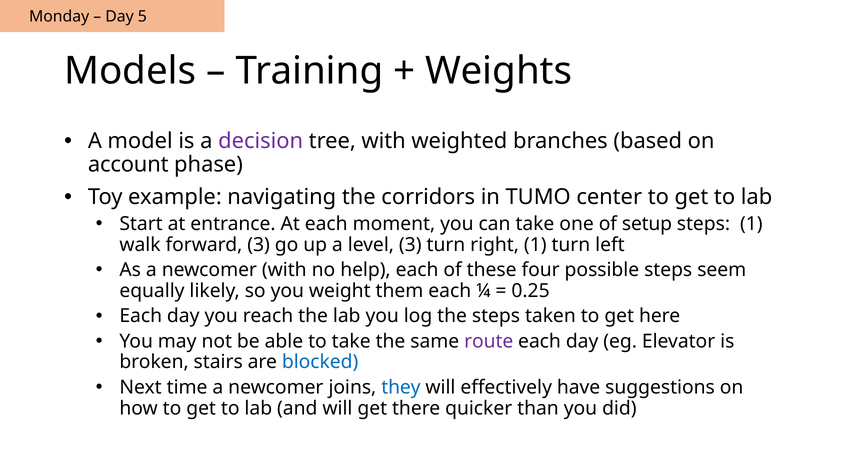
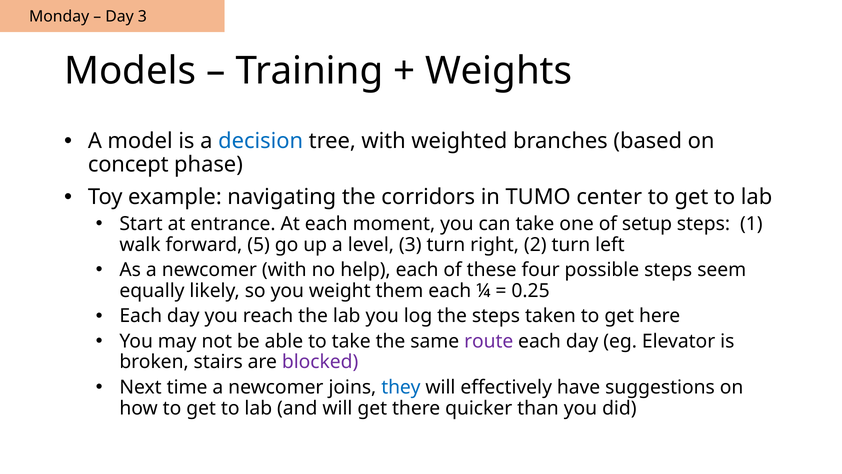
Day 5: 5 -> 3 (142, 17)
decision colour: purple -> blue (261, 141)
account: account -> concept (128, 165)
forward 3: 3 -> 5 (259, 245)
right 1: 1 -> 2 (535, 245)
blocked colour: blue -> purple (320, 362)
